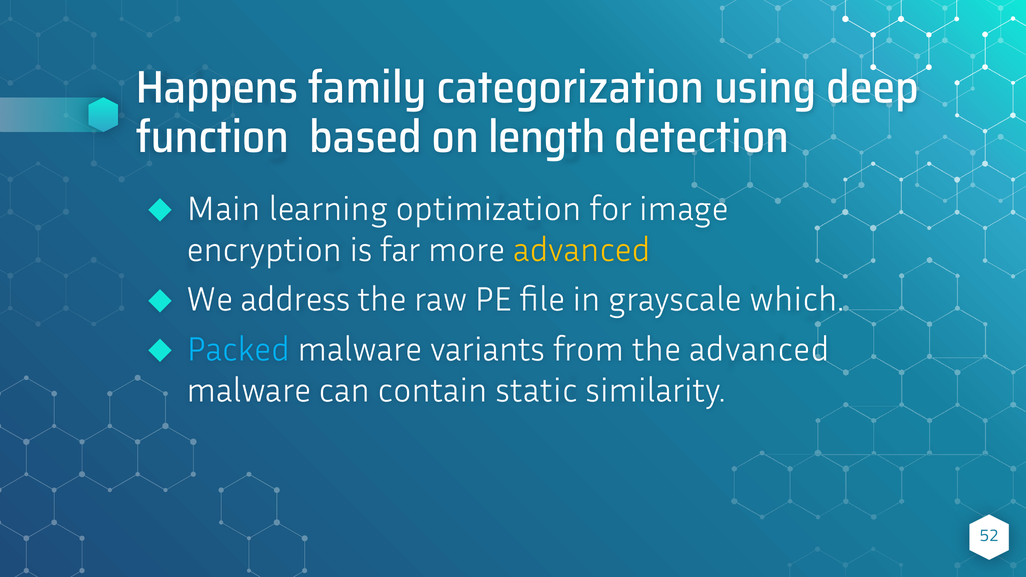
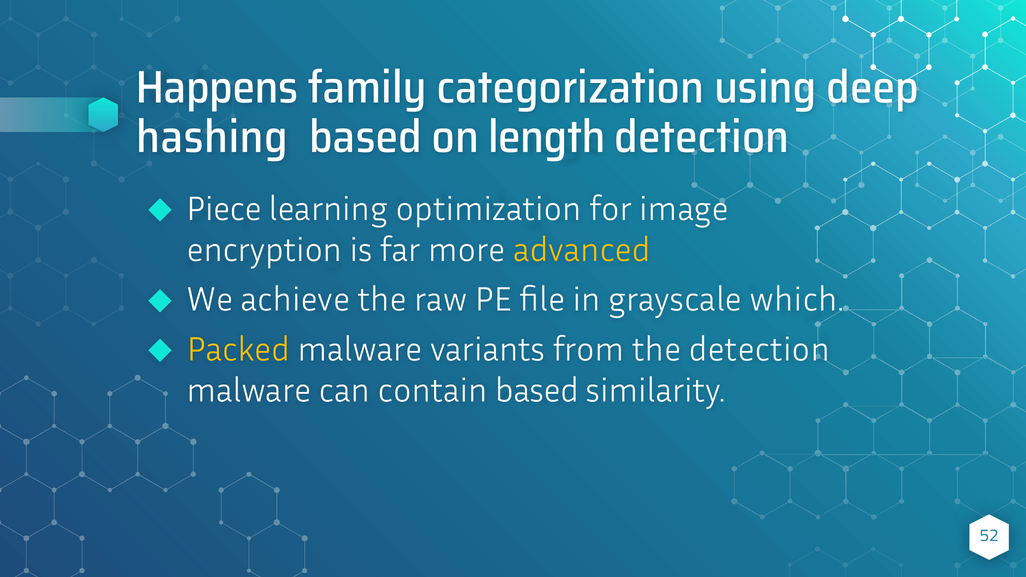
function: function -> hashing (212, 137)
Main: Main -> Piece (224, 209)
address: address -> achieve (295, 300)
Packed colour: light blue -> yellow (238, 349)
the advanced: advanced -> detection (759, 349)
contain static: static -> based (537, 390)
